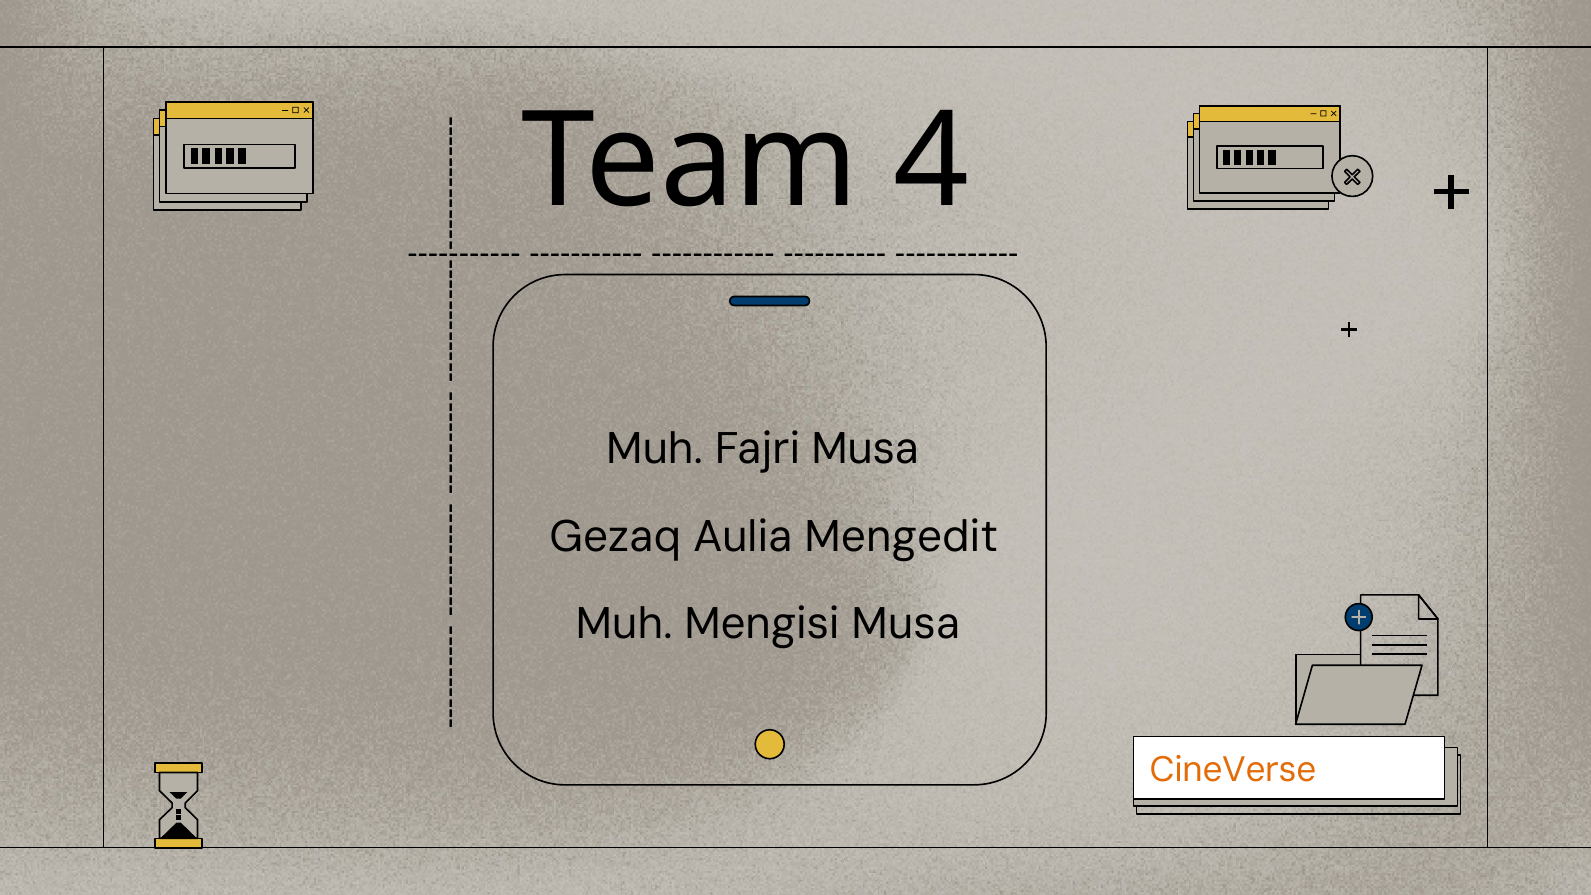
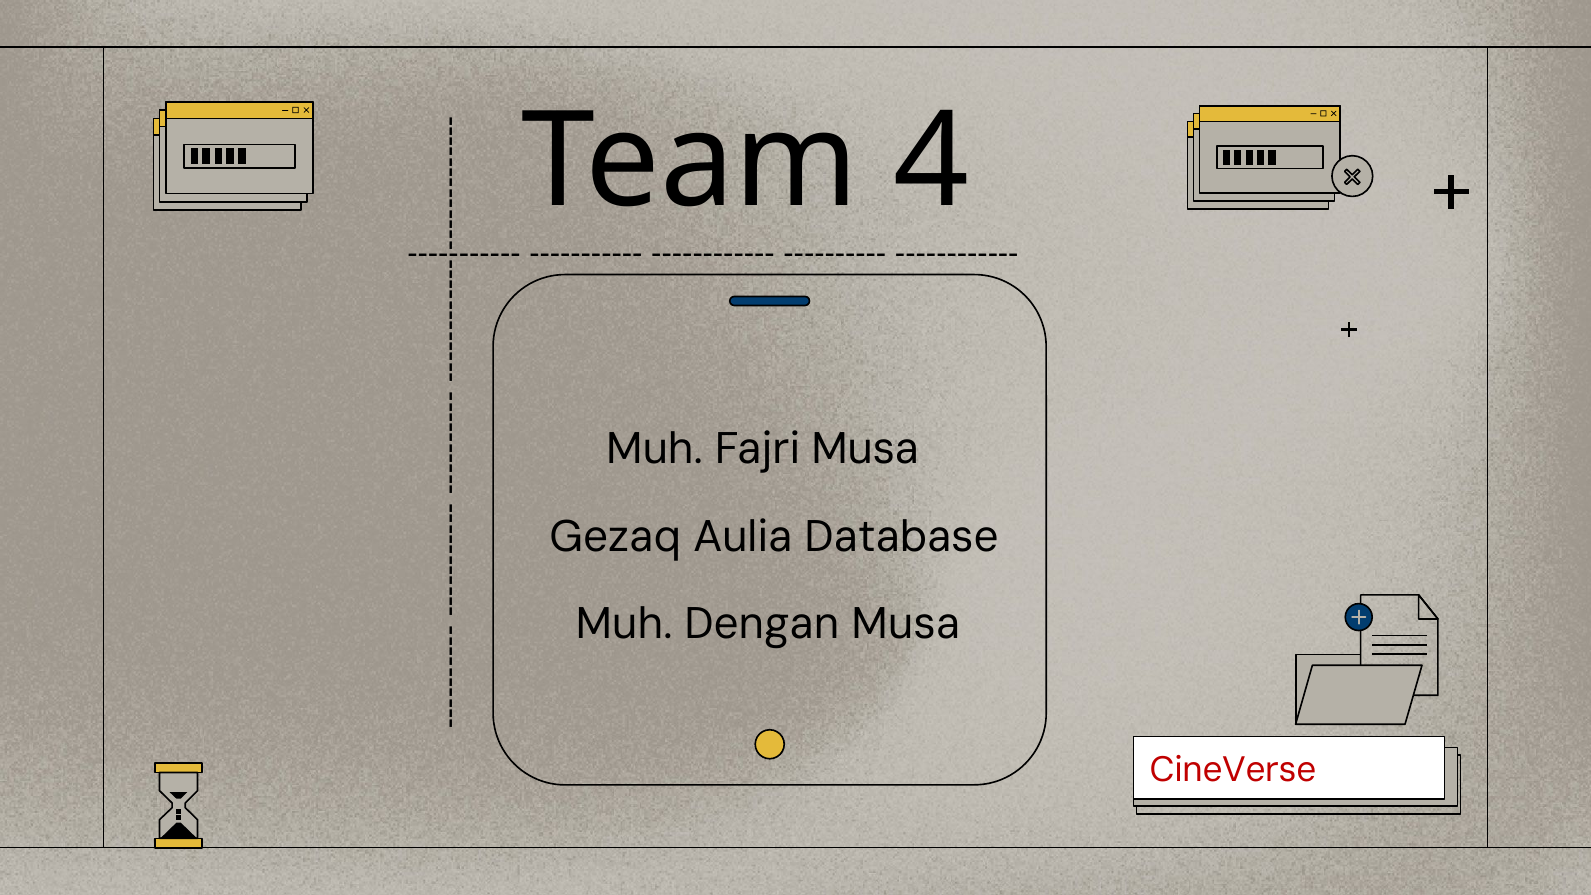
Mengedit: Mengedit -> Database (902, 537)
Mengisi: Mengisi -> Dengan (762, 624)
CineVerse colour: orange -> red (1233, 770)
